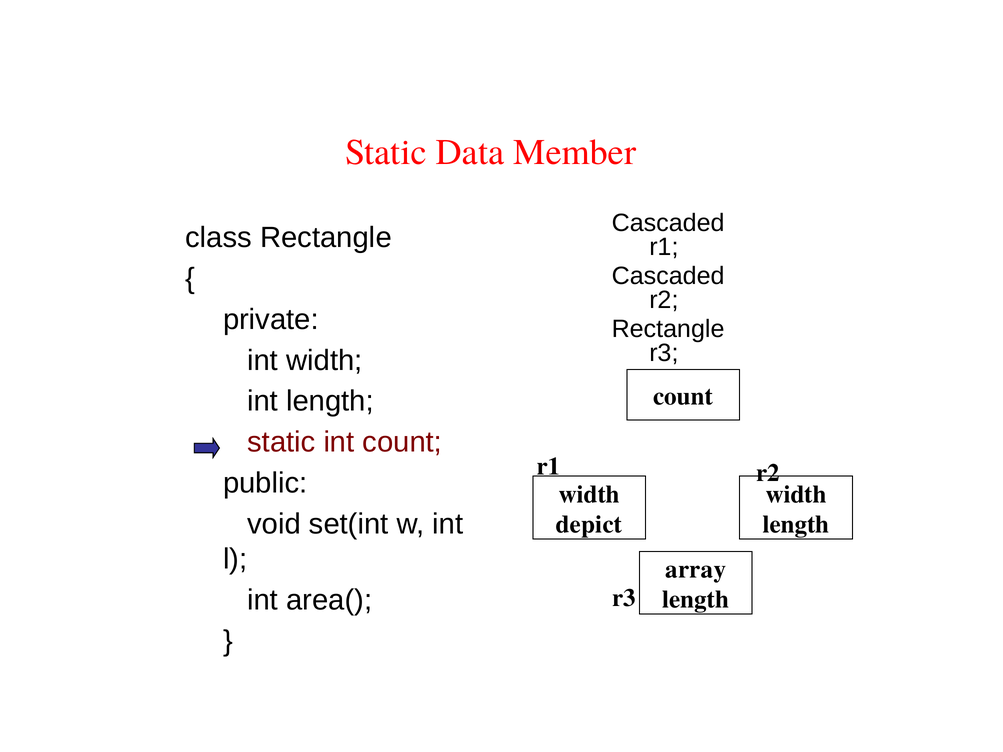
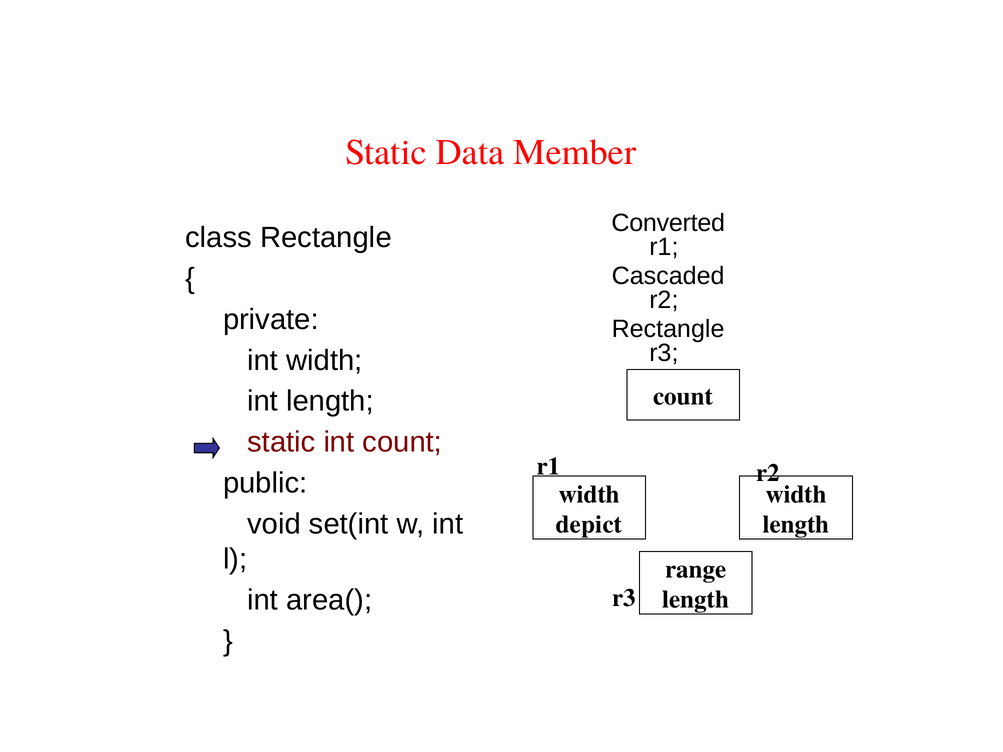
Cascaded: Cascaded -> Converted (668, 223)
array: array -> range (696, 570)
